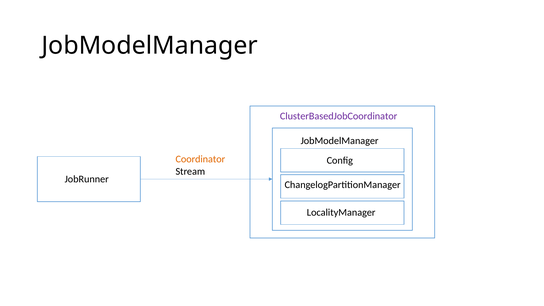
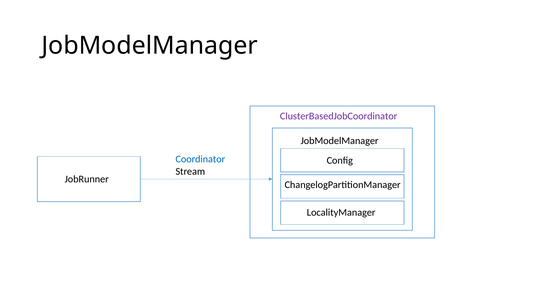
Coordinator colour: orange -> blue (200, 159)
